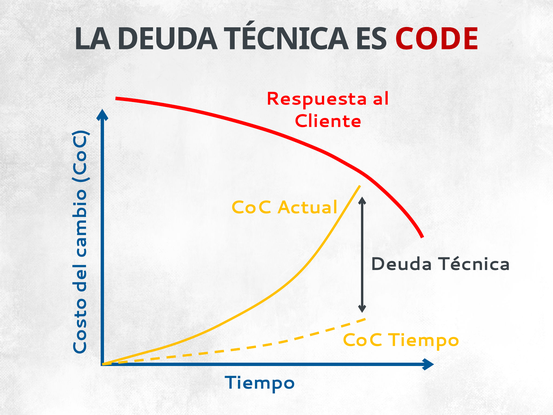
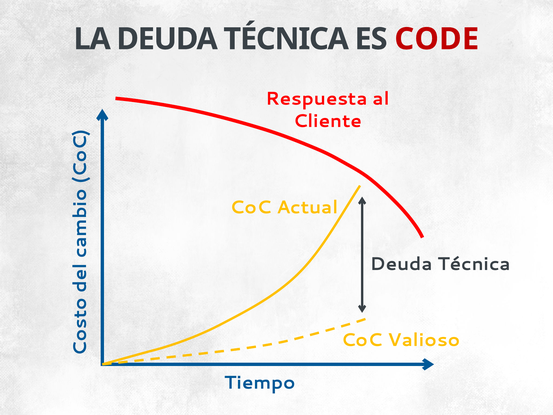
CoC Tiempo: Tiempo -> Valioso (424, 340)
